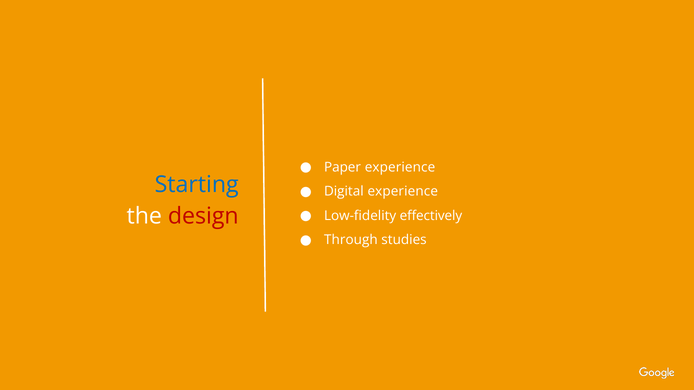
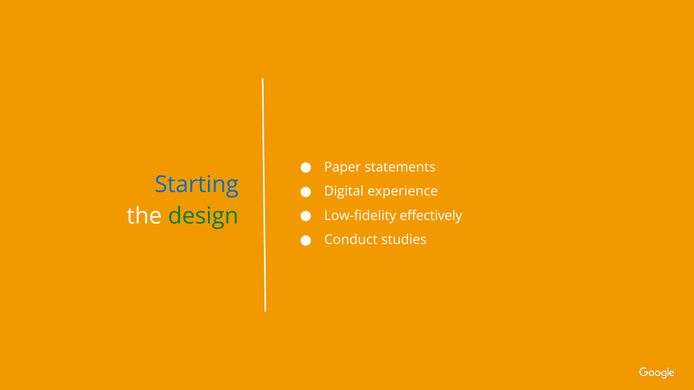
Paper experience: experience -> statements (400, 167)
design colour: red -> green (203, 217)
Through: Through -> Conduct (351, 240)
